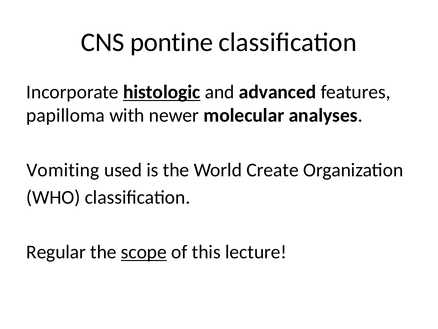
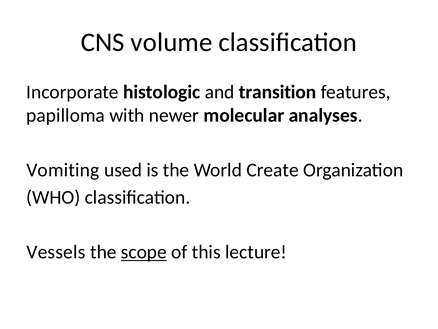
pontine: pontine -> volume (172, 42)
histologic underline: present -> none (162, 92)
advanced: advanced -> transition (278, 92)
Regular: Regular -> Vessels (56, 252)
